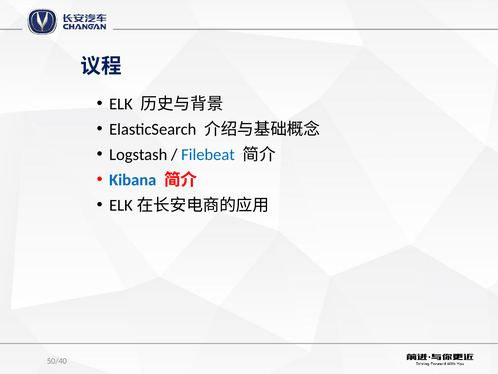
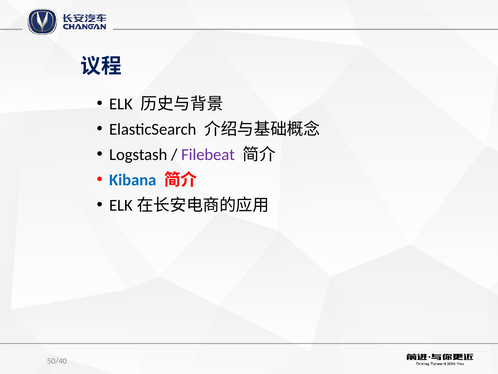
Filebeat colour: blue -> purple (208, 155)
